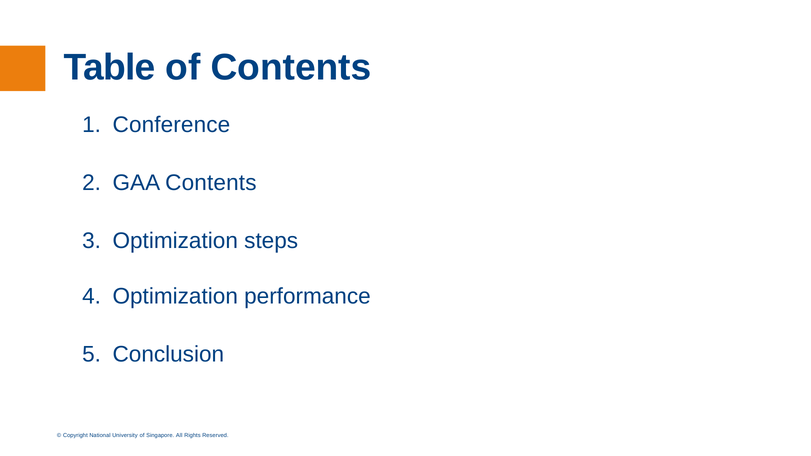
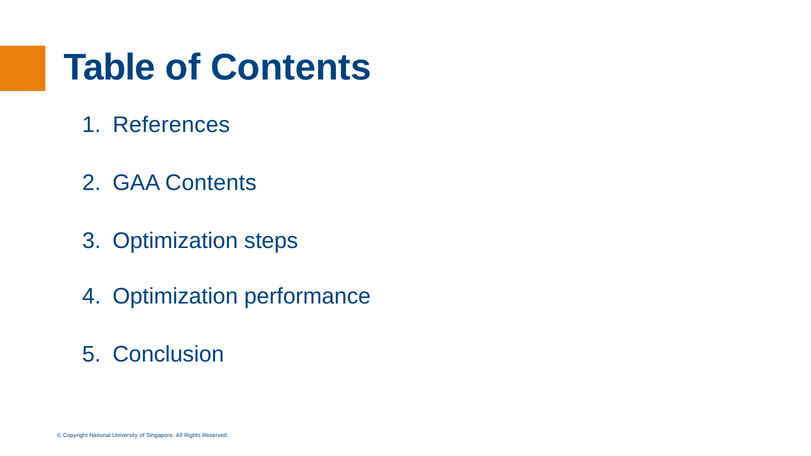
Conference: Conference -> References (171, 125)
